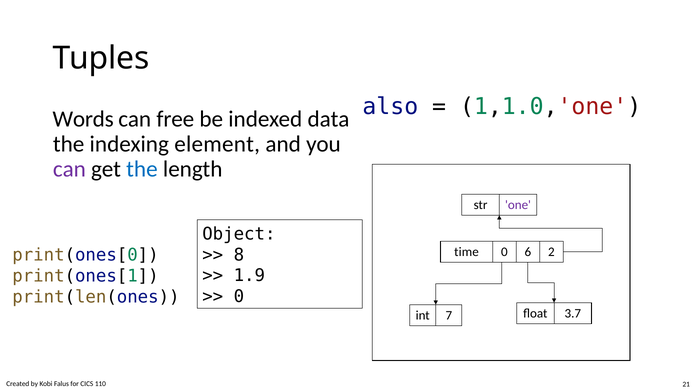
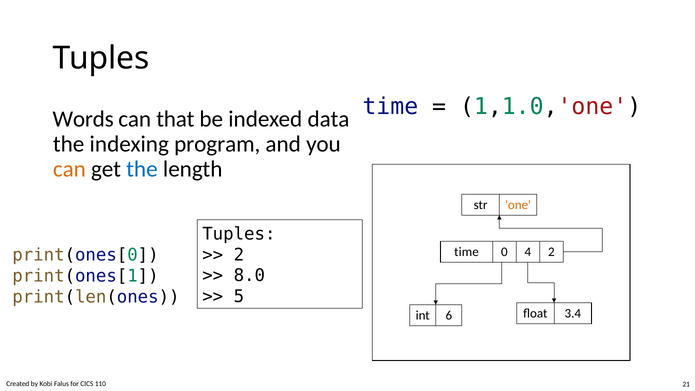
also: also -> time (390, 107)
free: free -> that (175, 119)
element: element -> program (217, 144)
can colour: purple -> orange (69, 169)
one colour: purple -> orange (518, 205)
Object: Object -> Tuples (239, 234)
6: 6 -> 4 (528, 252)
8: 8 -> 2 (239, 255)
1.9: 1.9 -> 8.0 (249, 276)
0: 0 -> 5 (239, 297)
7: 7 -> 6 (449, 315)
3.7: 3.7 -> 3.4 (573, 313)
